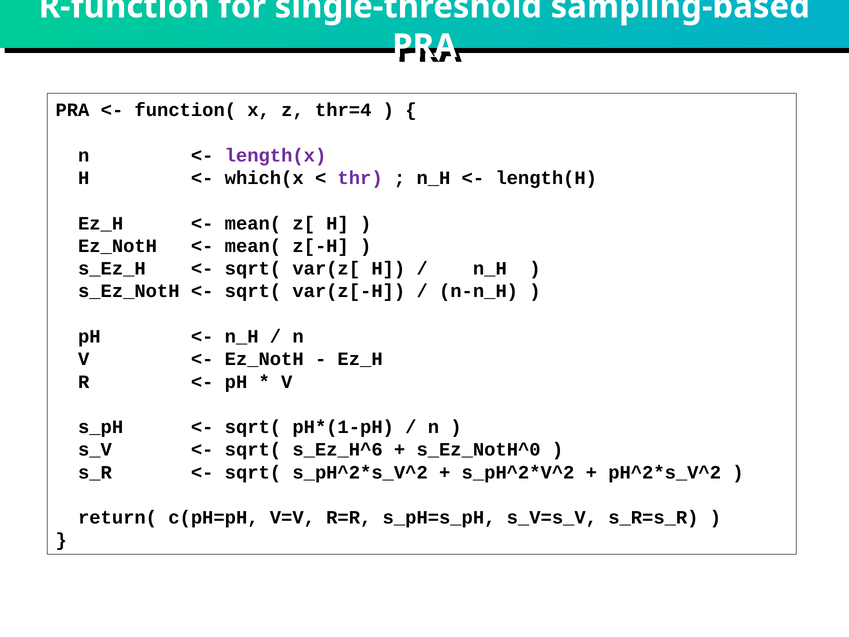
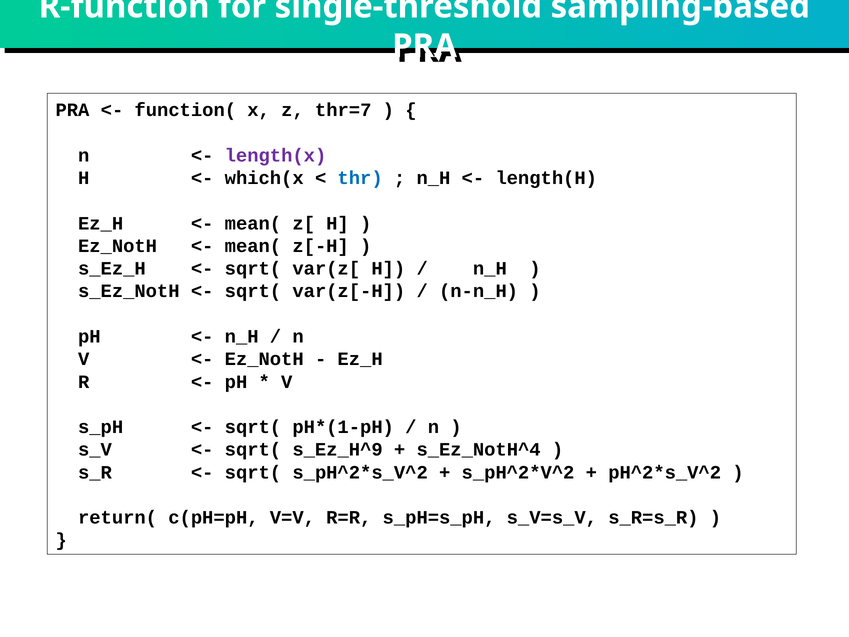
thr=4: thr=4 -> thr=7 (343, 110)
thr colour: purple -> blue (360, 178)
s_Ez_H^6: s_Ez_H^6 -> s_Ez_H^9 (338, 450)
s_Ez_NotH^0: s_Ez_NotH^0 -> s_Ez_NotH^4 (479, 450)
